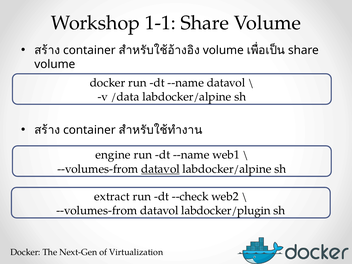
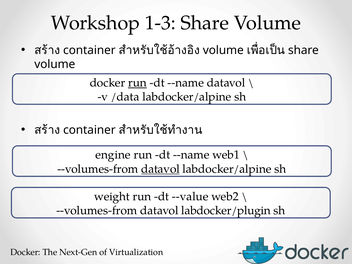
1-1: 1-1 -> 1-3 (160, 23)
run underline: none -> present (137, 83)
extract: extract -> weight (112, 196)
--check: --check -> --value (190, 196)
